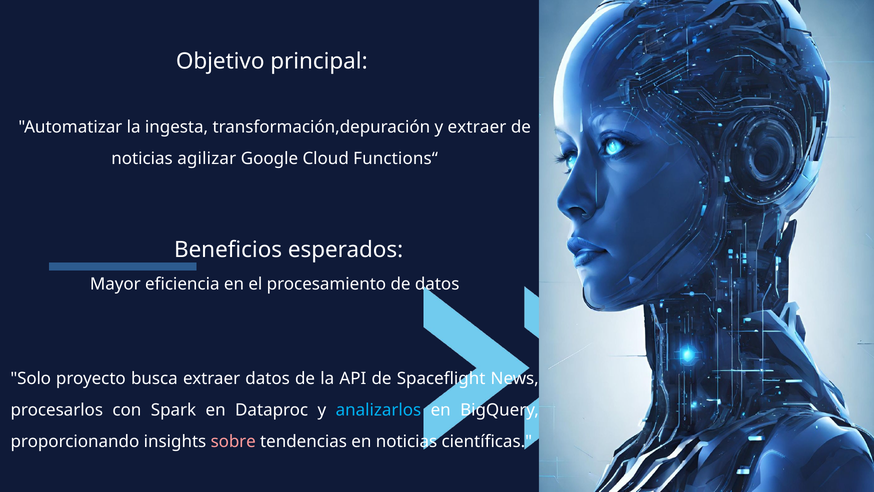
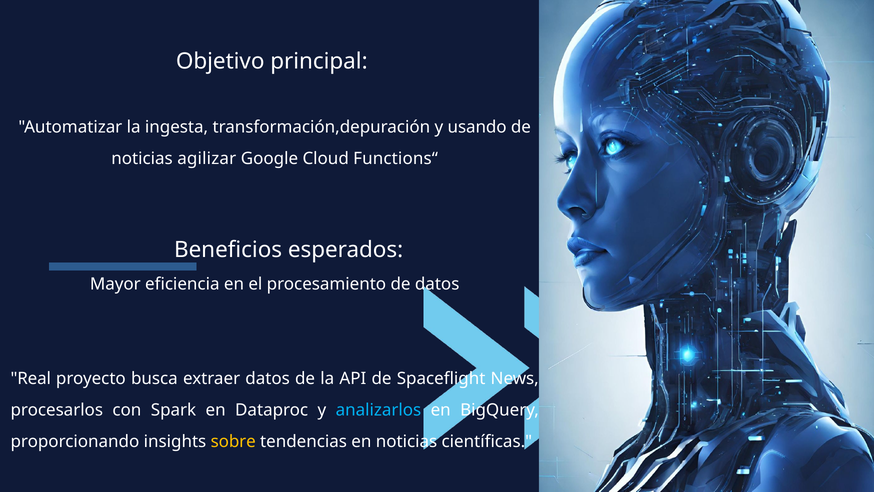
y extraer: extraer -> usando (477, 127)
Solo: Solo -> Real (31, 378)
sobre colour: pink -> yellow (233, 441)
